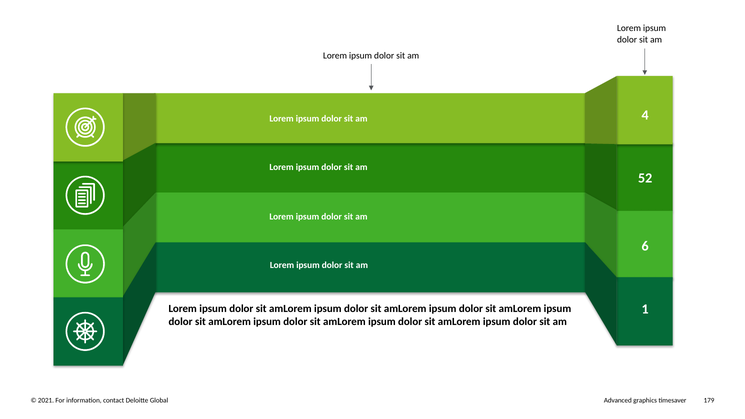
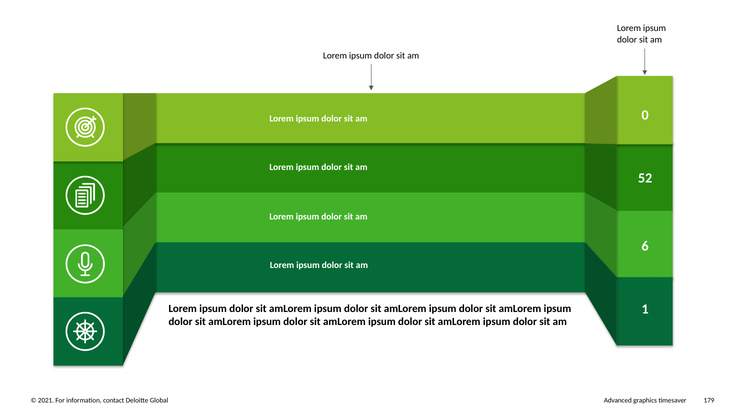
4: 4 -> 0 (645, 115)
